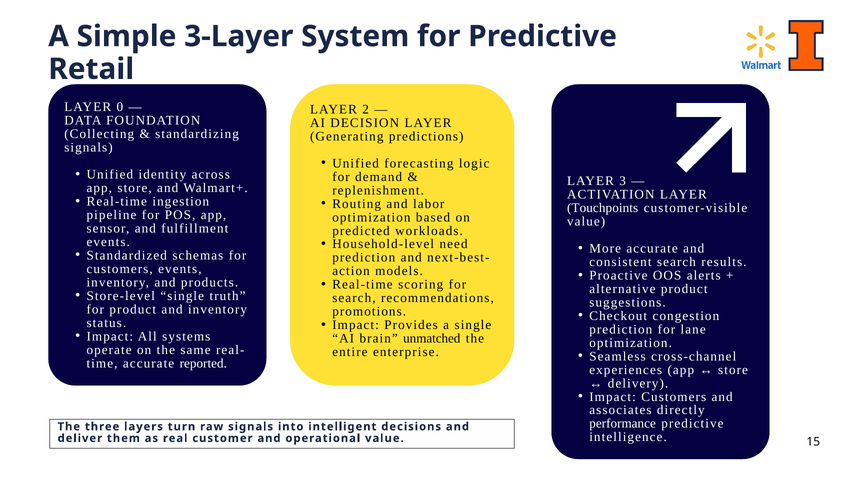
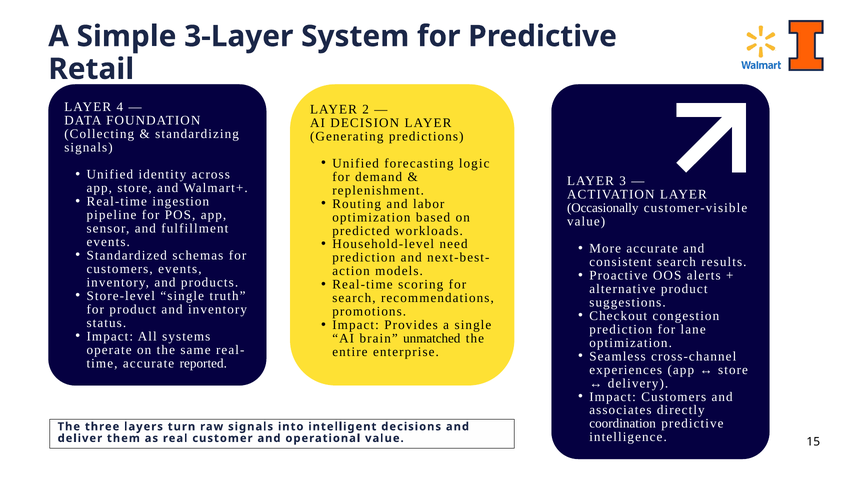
0: 0 -> 4 (120, 107)
Touchpoints: Touchpoints -> Occasionally (603, 208)
performance: performance -> coordination (623, 424)
